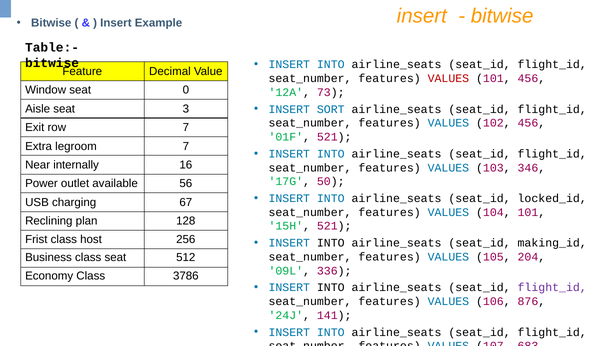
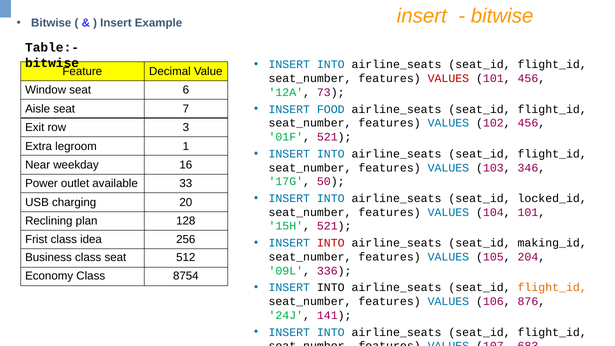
0: 0 -> 6 (186, 90)
SORT: SORT -> FOOD (331, 109)
3: 3 -> 7 (186, 109)
row 7: 7 -> 3 (186, 128)
legroom 7: 7 -> 1 (186, 146)
internally: internally -> weekday (76, 165)
56: 56 -> 33 (186, 184)
67: 67 -> 20 (186, 202)
host: host -> idea (91, 240)
INTO colour: black -> red (331, 243)
3786: 3786 -> 8754 (186, 276)
flight_id colour: purple -> orange (552, 288)
